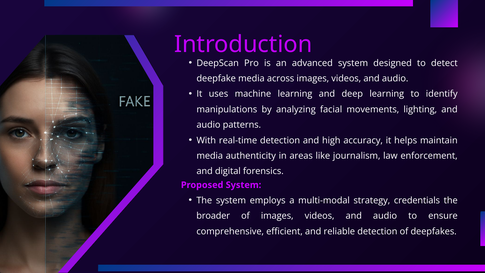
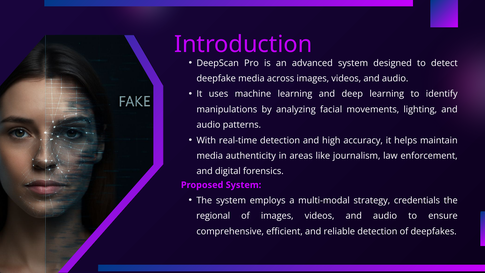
broader: broader -> regional (213, 216)
